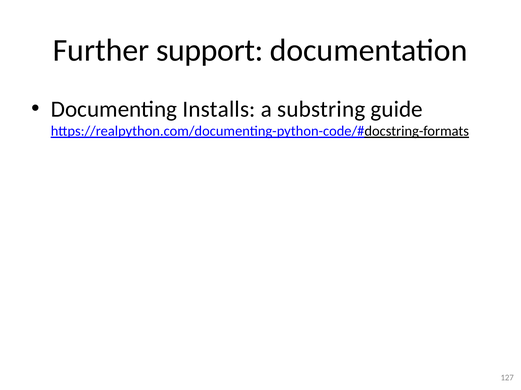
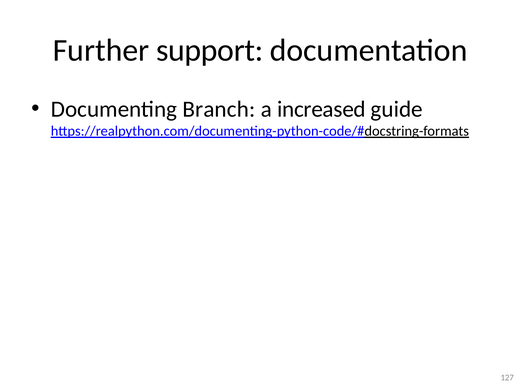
Installs: Installs -> Branch (219, 109)
substring: substring -> increased (321, 109)
